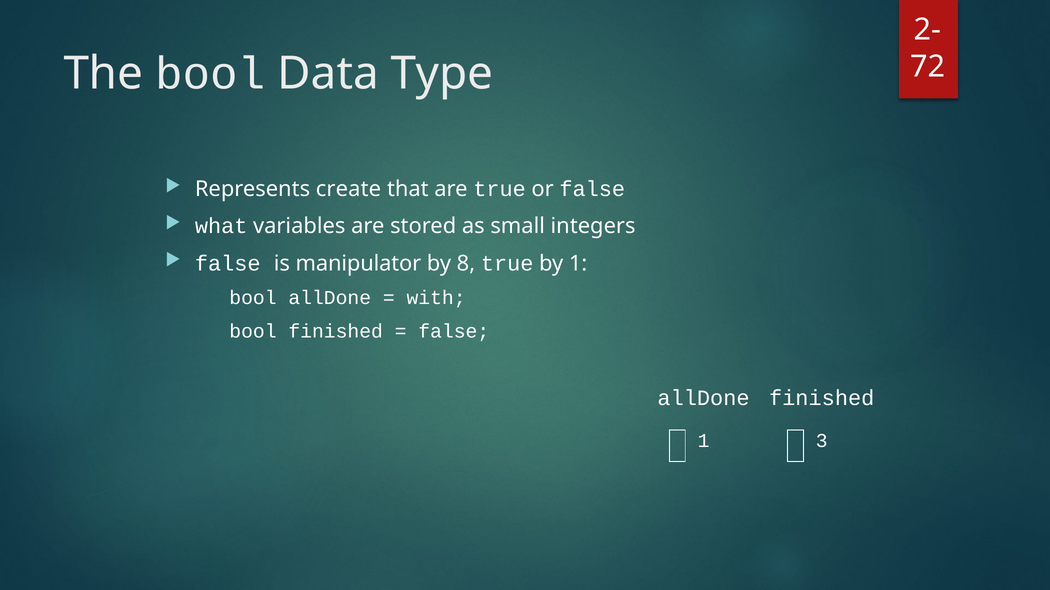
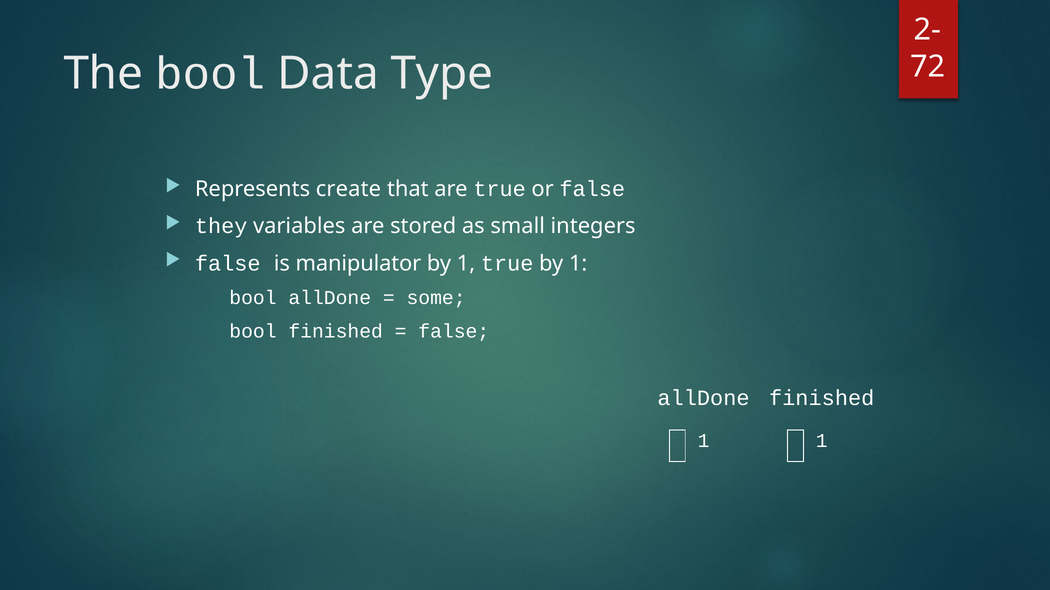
what: what -> they (221, 226)
8: 8 -> 1 (466, 264)
with: with -> some (436, 298)
1 3: 3 -> 1 (822, 441)
